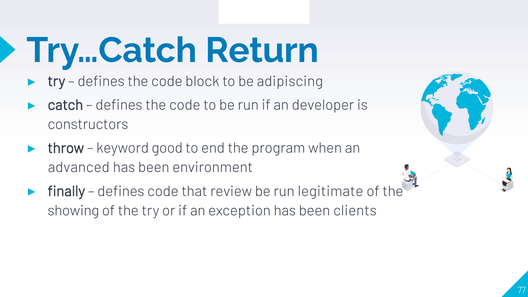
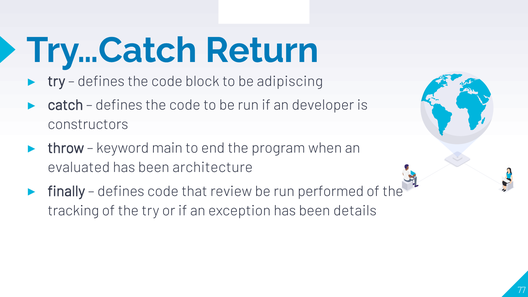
good: good -> main (167, 148)
advanced: advanced -> evaluated (79, 167)
environment: environment -> architecture (213, 167)
legitimate: legitimate -> performed (331, 191)
showing: showing -> tracking (73, 211)
clients: clients -> details (355, 211)
